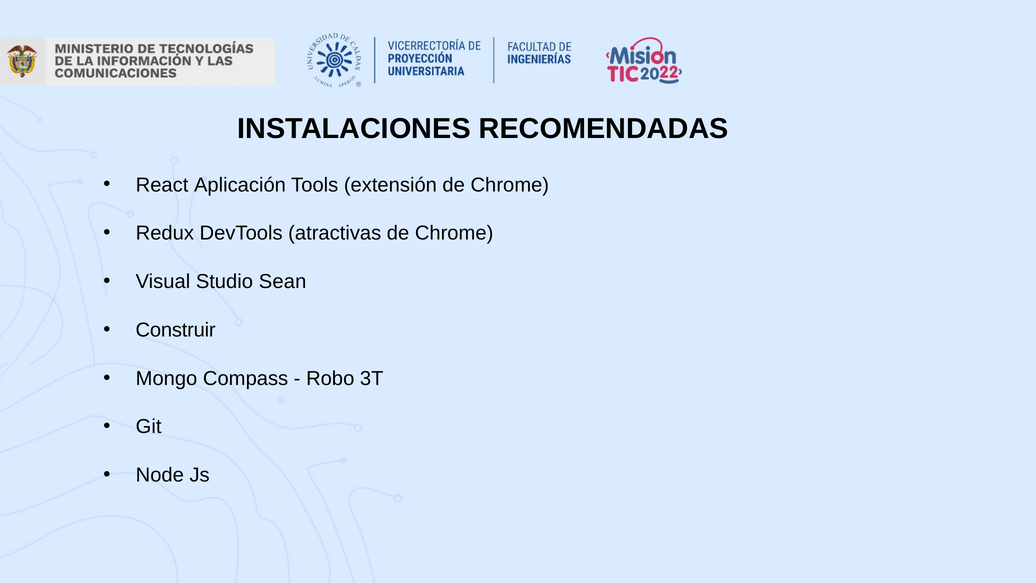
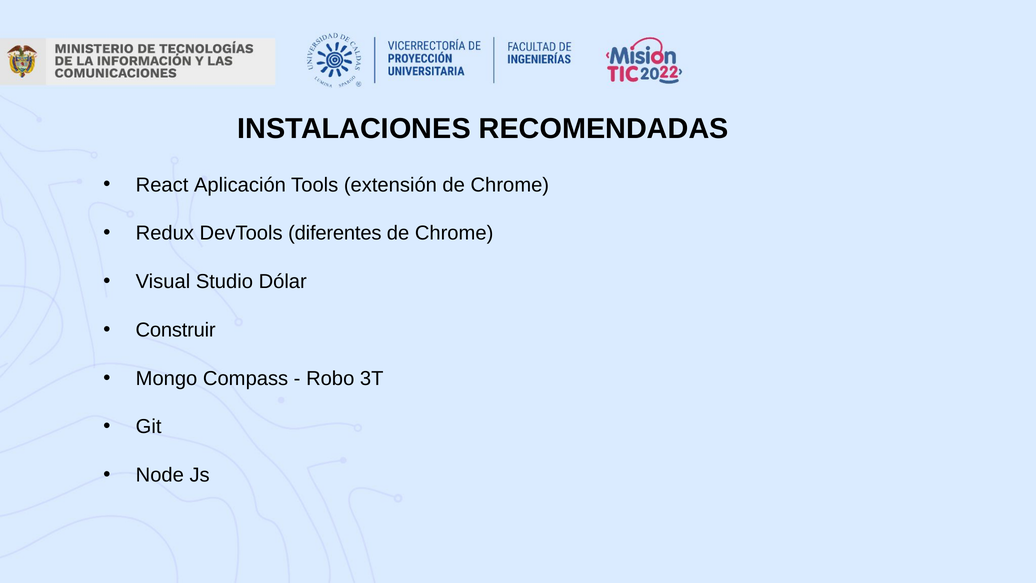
atractivas: atractivas -> diferentes (335, 233)
Sean: Sean -> Dólar (283, 282)
